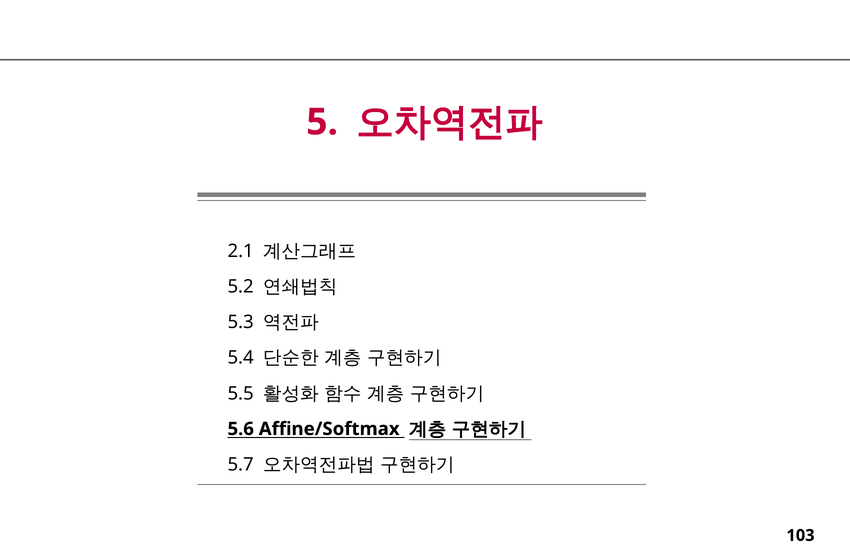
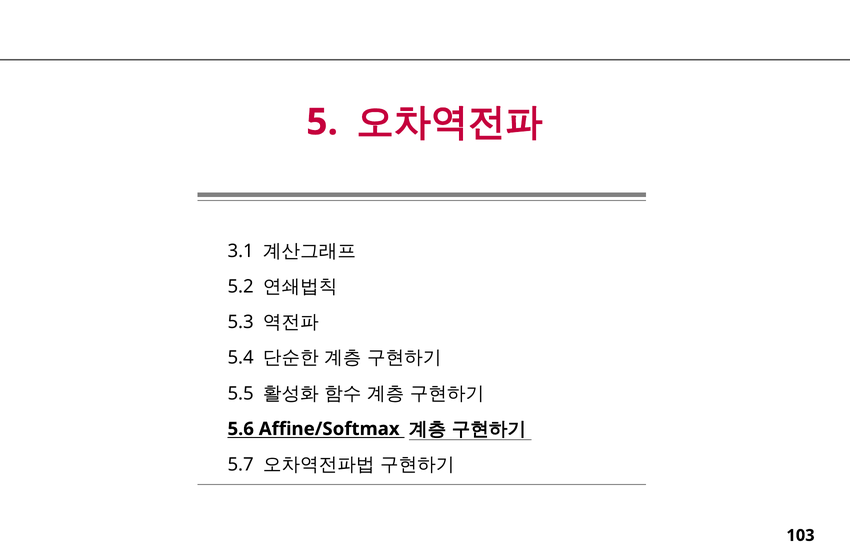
2.1: 2.1 -> 3.1 (241, 251)
